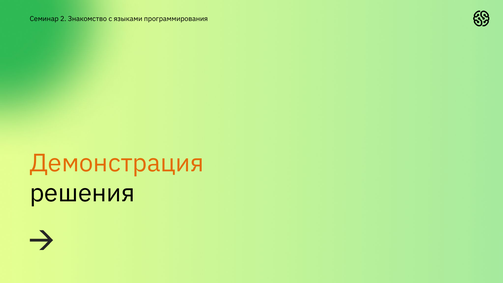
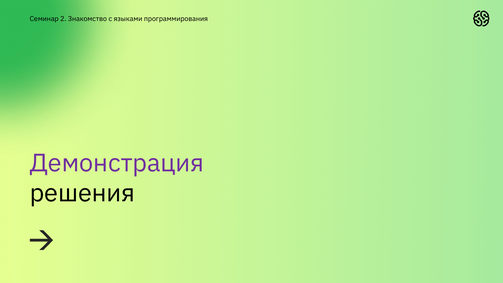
Демонстрация colour: orange -> purple (117, 163)
